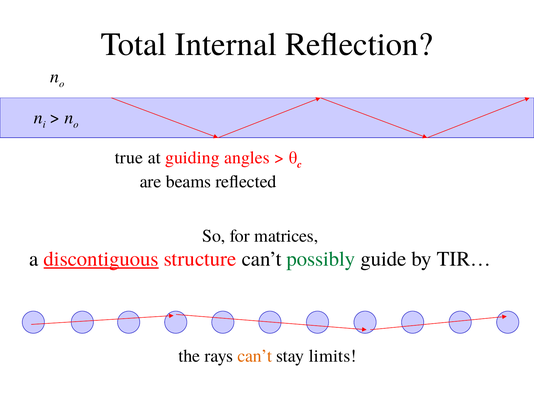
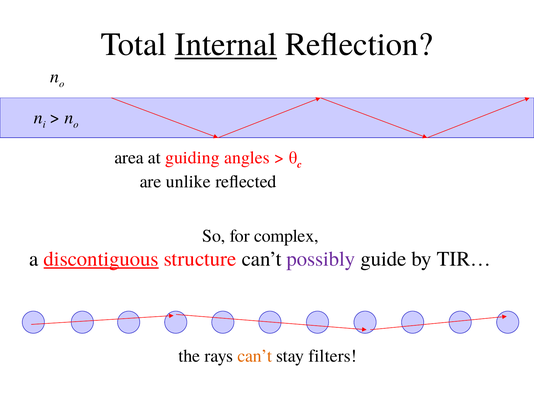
Internal underline: none -> present (226, 45)
true: true -> area (129, 158)
beams: beams -> unlike (188, 182)
matrices: matrices -> complex (286, 236)
possibly colour: green -> purple (321, 259)
limits: limits -> filters (333, 356)
